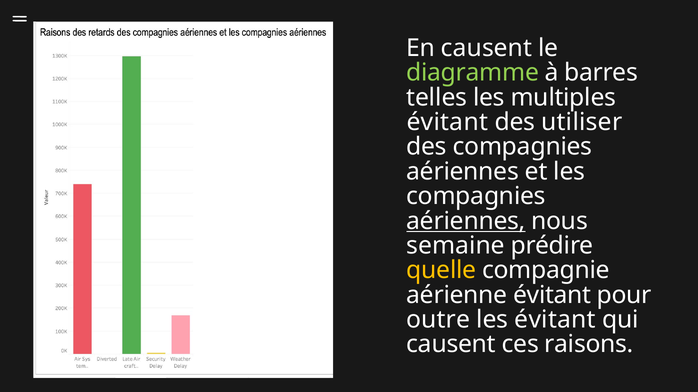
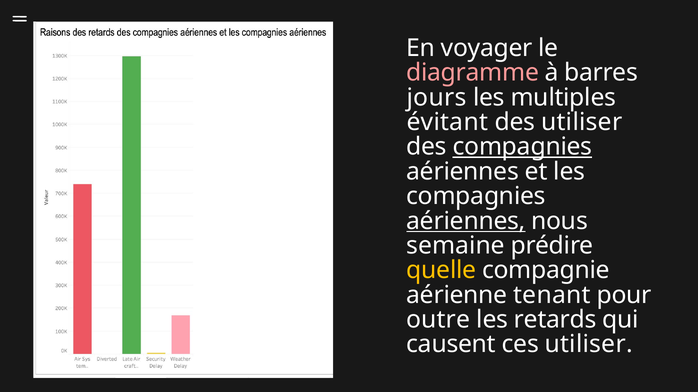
En causent: causent -> voyager (487, 48)
diagramme colour: light green -> pink (473, 73)
telles: telles -> jours (437, 98)
compagnies underline: none -> present (523, 147)
aérienne évitant: évitant -> tenant (552, 295)
les évitant: évitant -> retards (555, 320)
ces raisons: raisons -> utiliser (589, 345)
